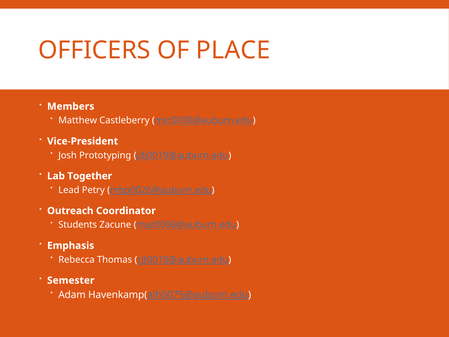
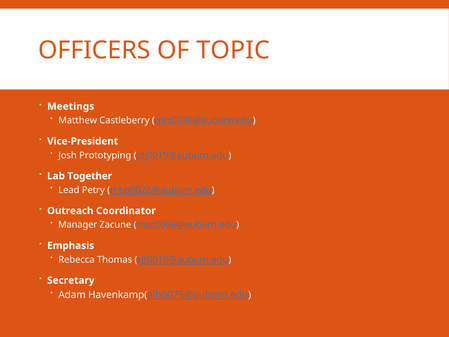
PLACE: PLACE -> TOPIC (233, 50)
Members: Members -> Meetings (71, 106)
Students: Students -> Manager (78, 225)
Semester: Semester -> Secretary (71, 280)
